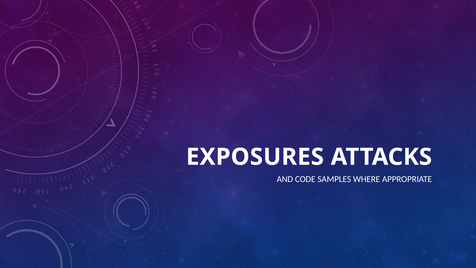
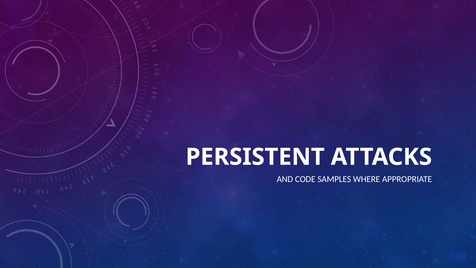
EXPOSURES: EXPOSURES -> PERSISTENT (255, 157)
